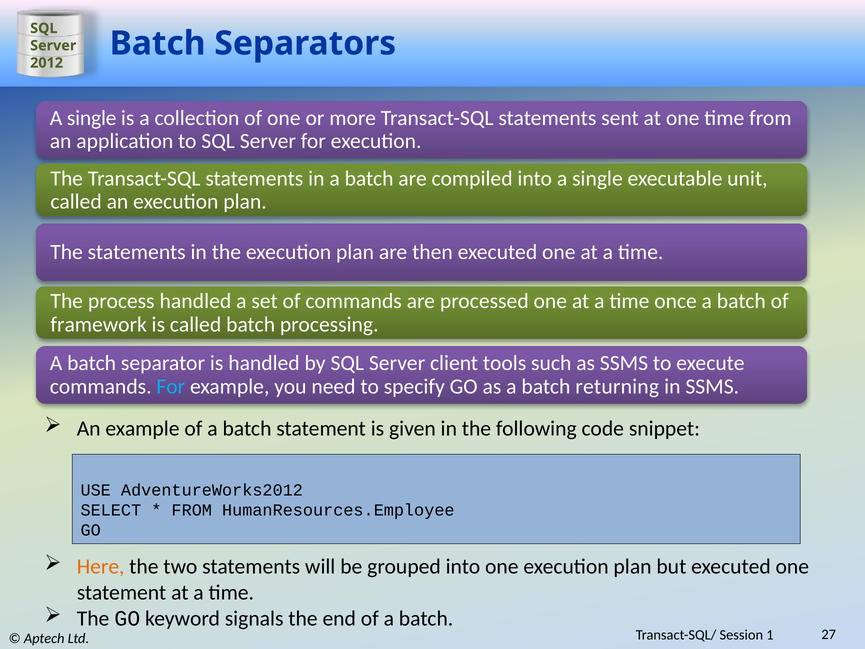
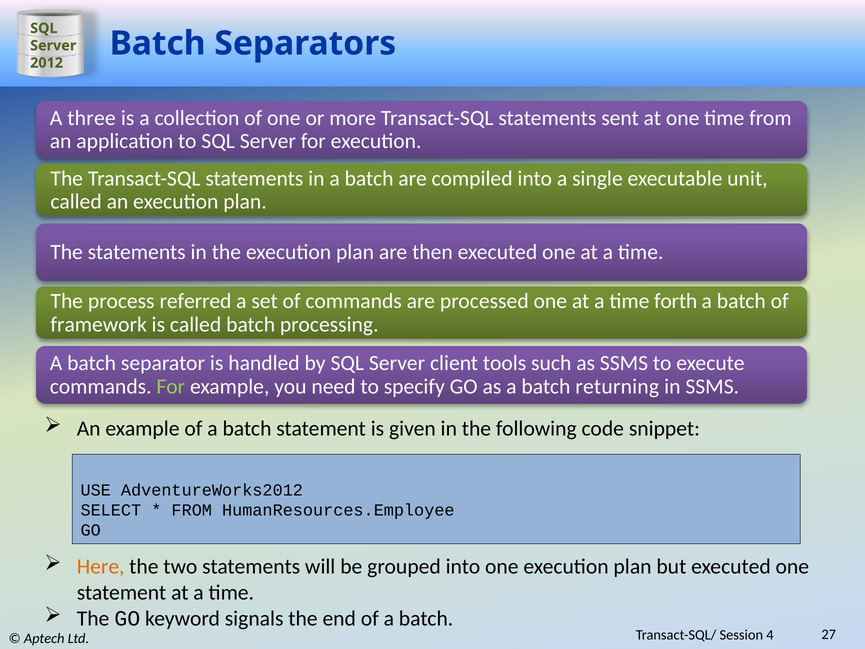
single: single -> three (92, 118)
process handled: handled -> referred (195, 301)
once: once -> forth (676, 301)
For colour: light blue -> light green (171, 386)
1: 1 -> 4 (770, 635)
